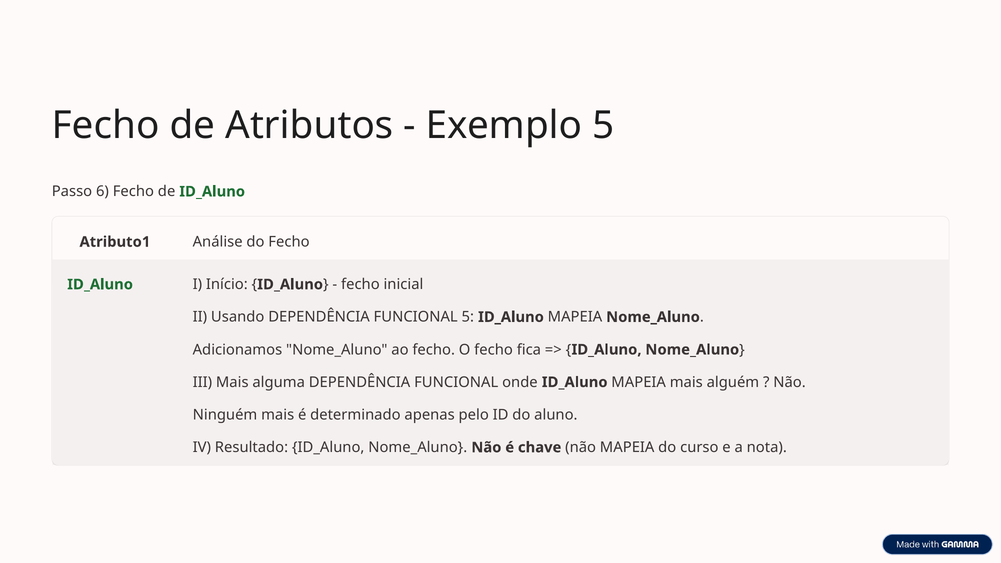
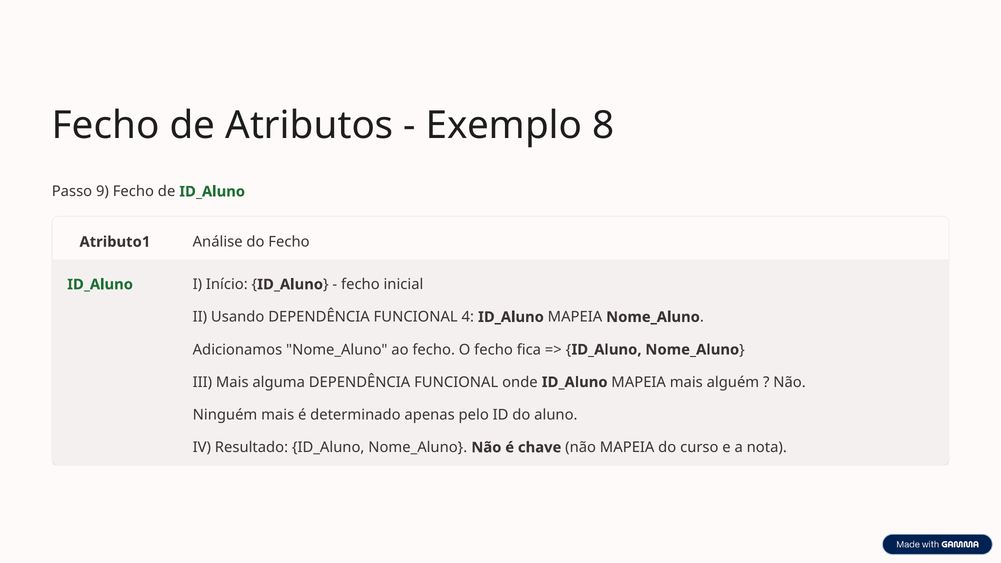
Exemplo 5: 5 -> 8 (603, 126)
6: 6 -> 9 (102, 192)
FUNCIONAL 5: 5 -> 4 (468, 317)
